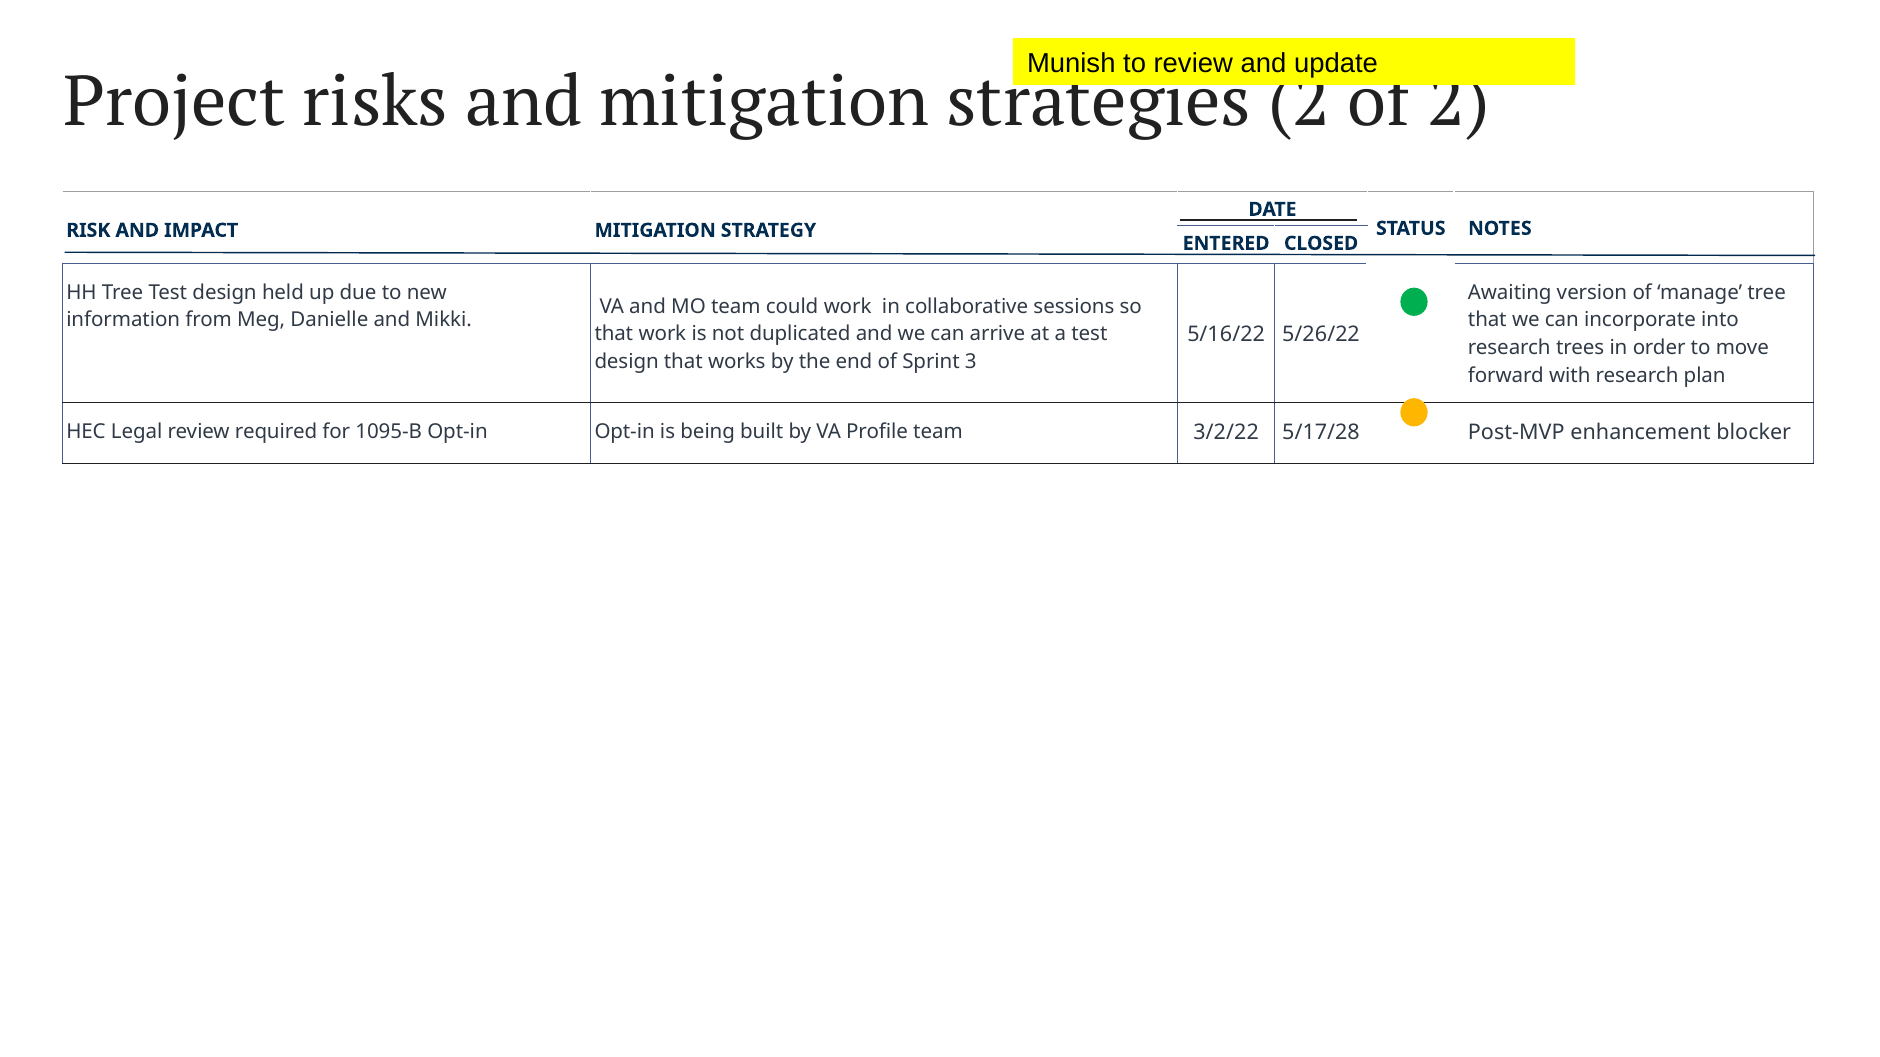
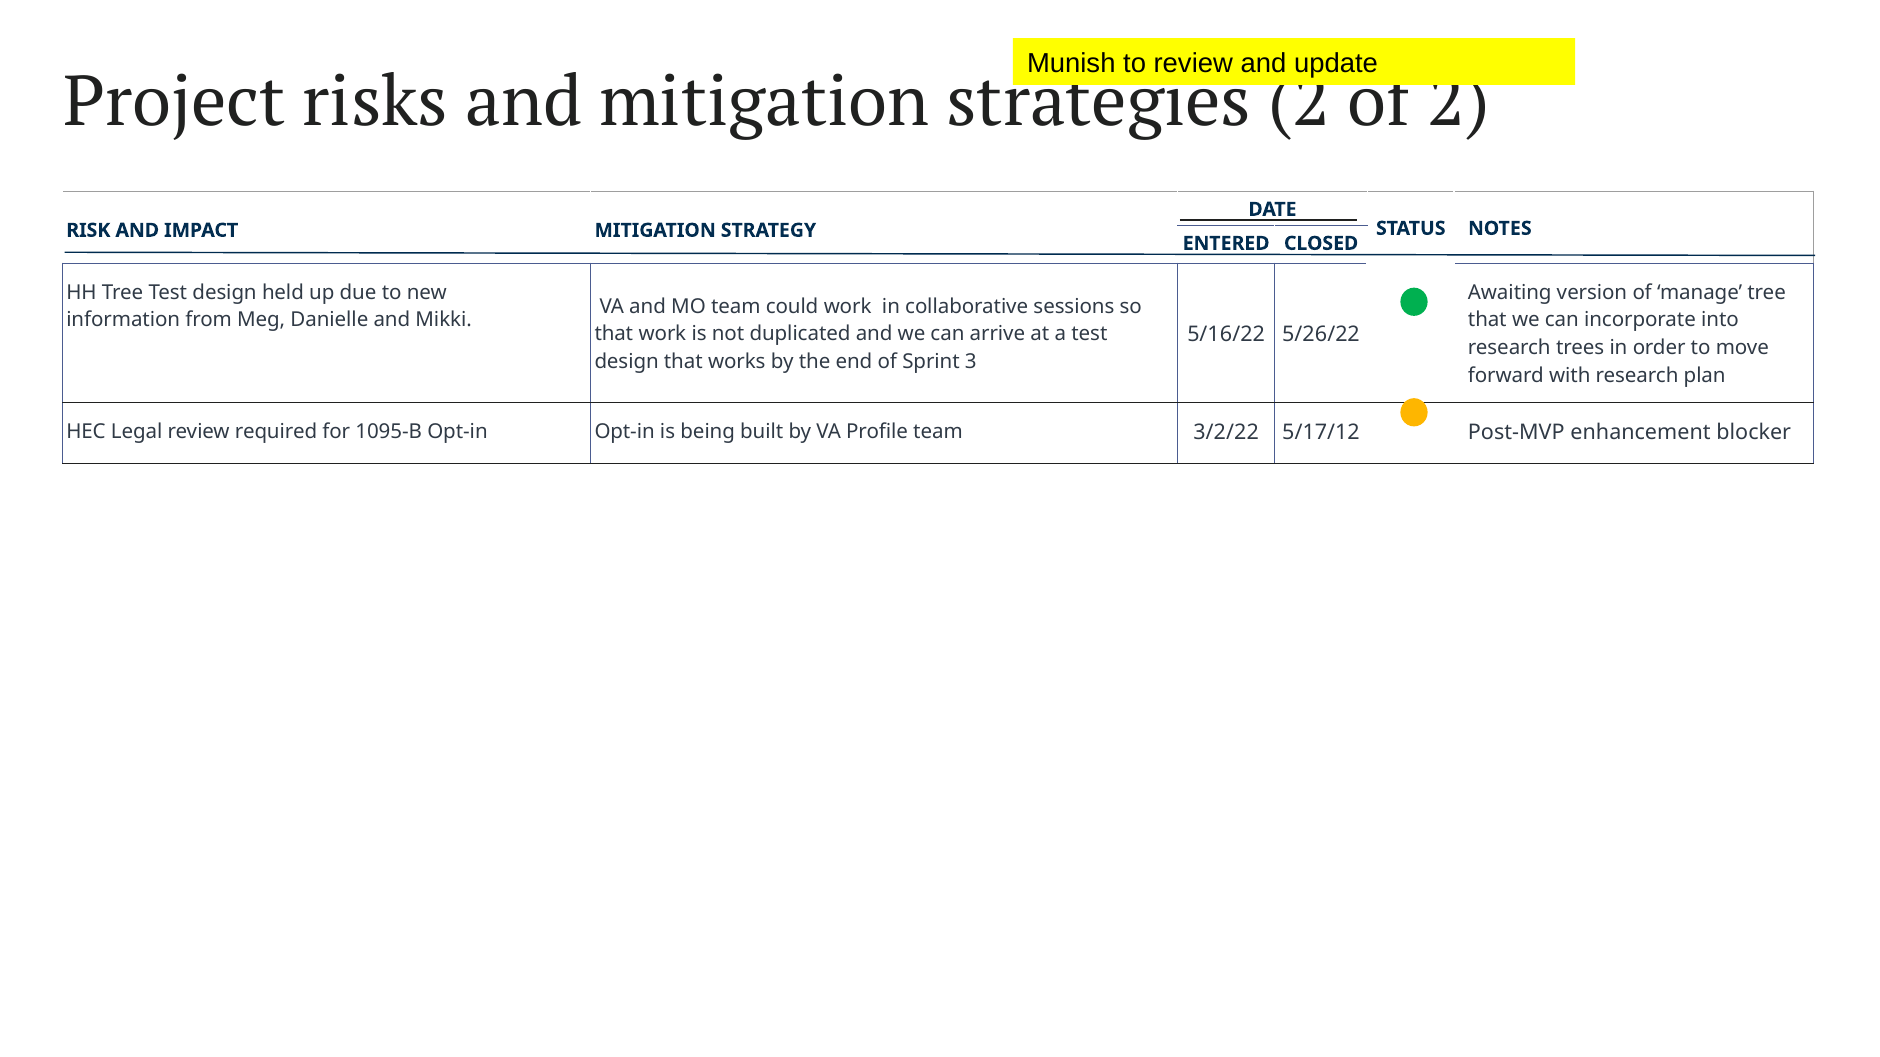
5/17/28: 5/17/28 -> 5/17/12 (1321, 433)
